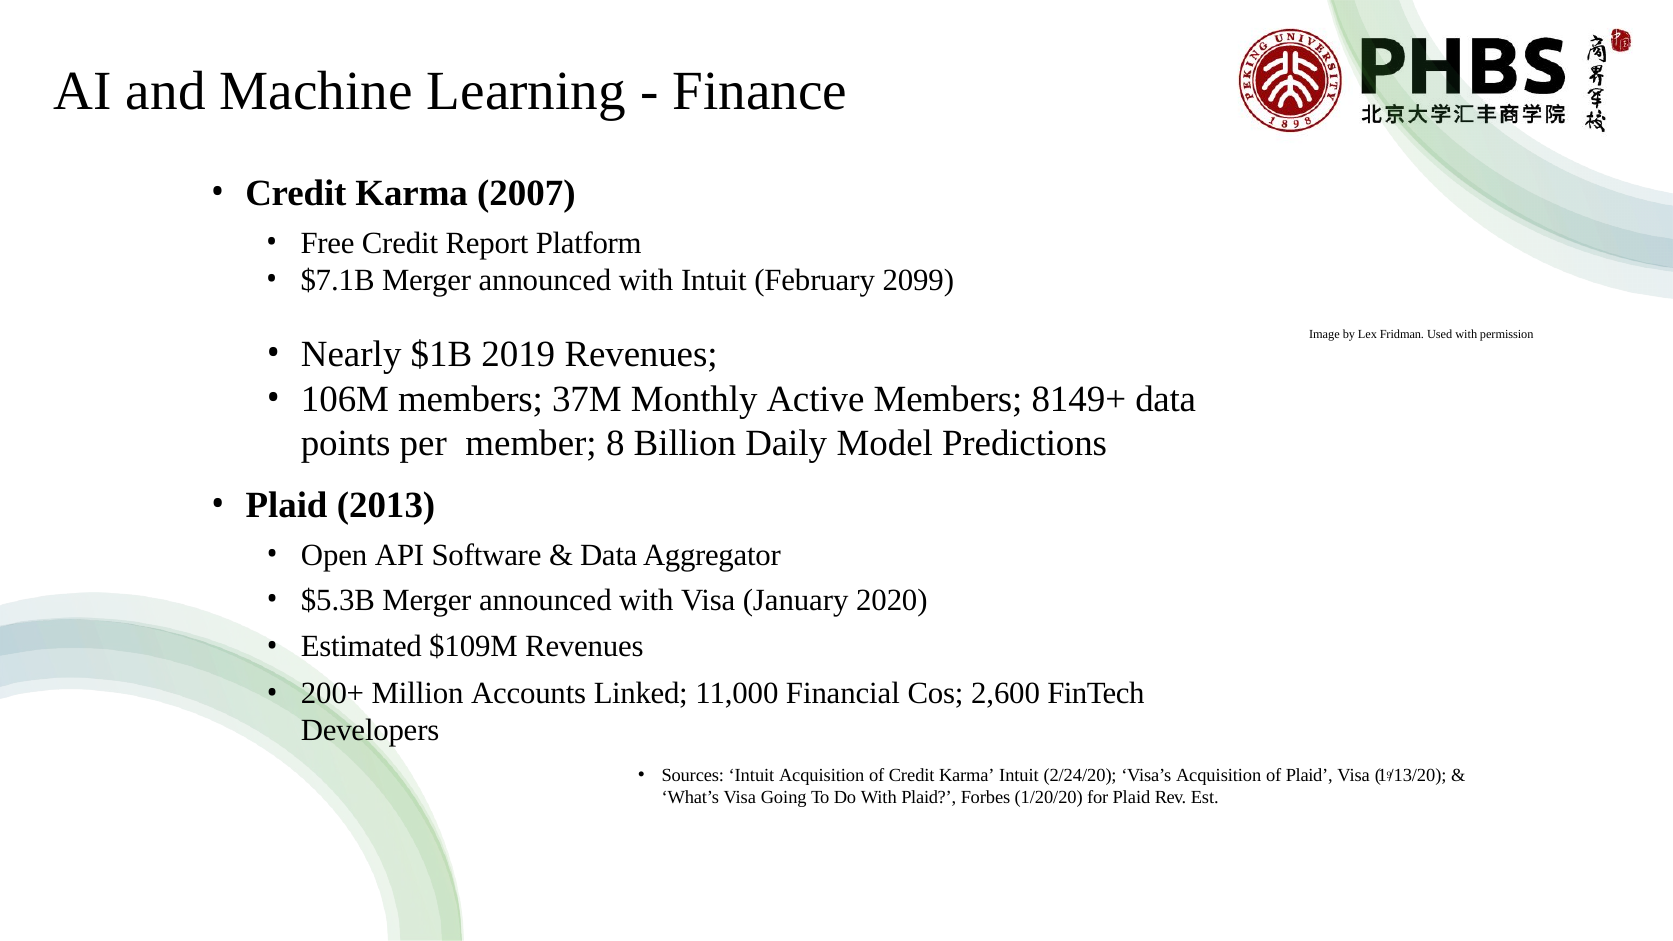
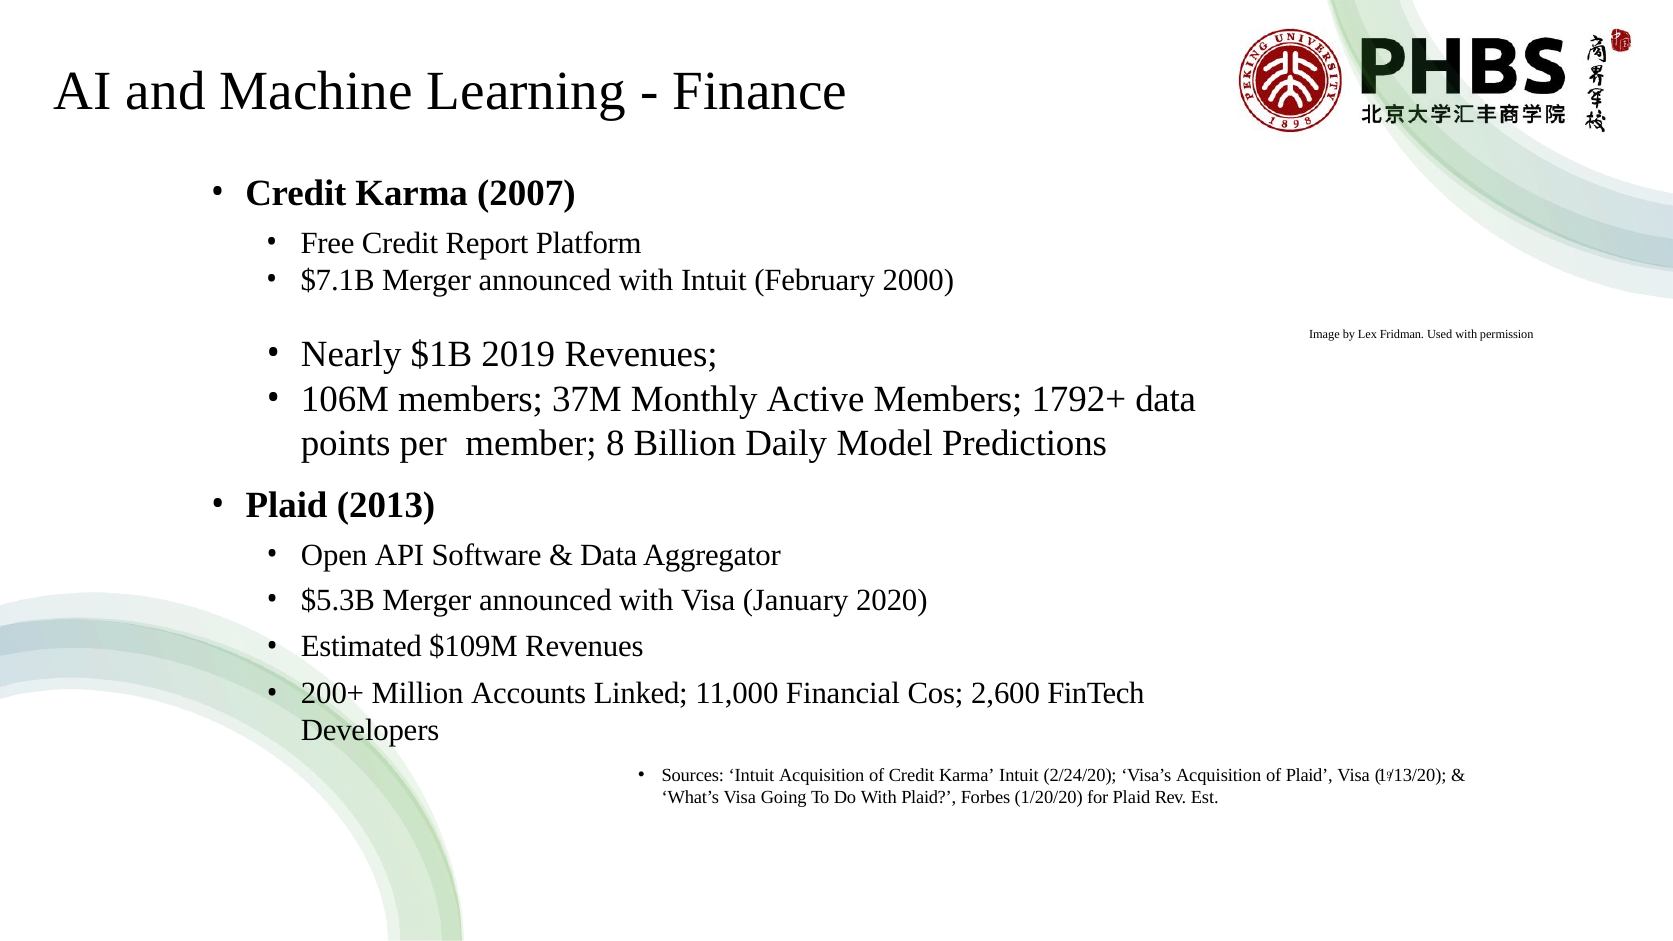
2099: 2099 -> 2000 (918, 280)
8149+: 8149+ -> 1792+ (1079, 399)
